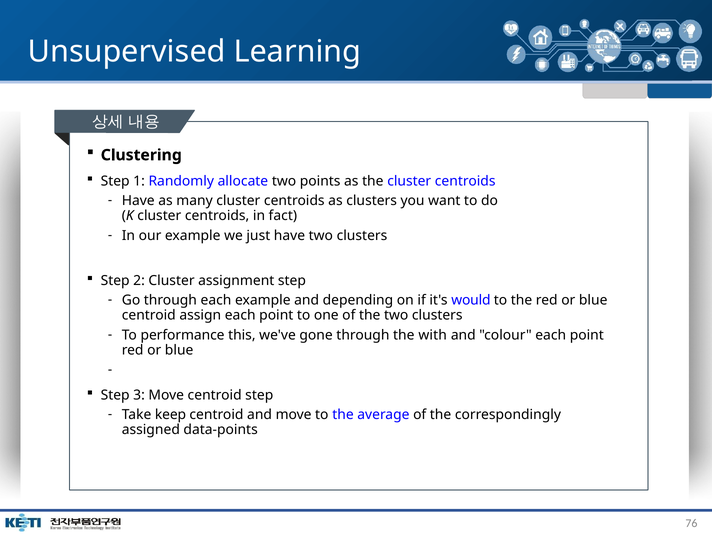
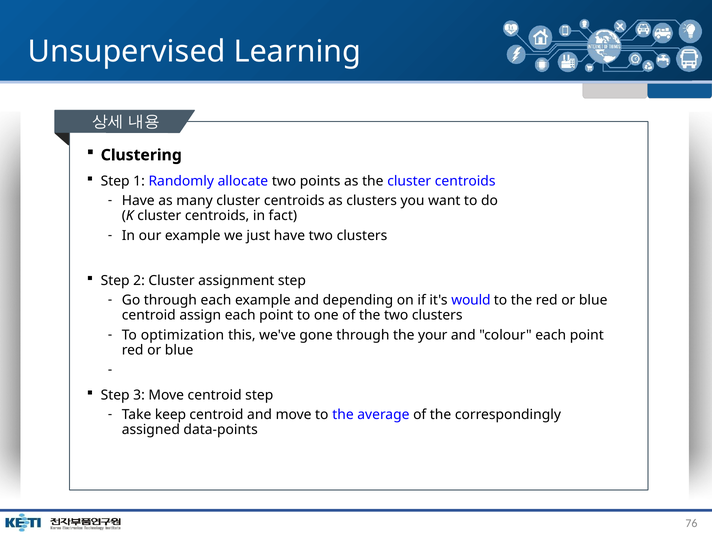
performance: performance -> optimization (182, 335)
with: with -> your (433, 335)
